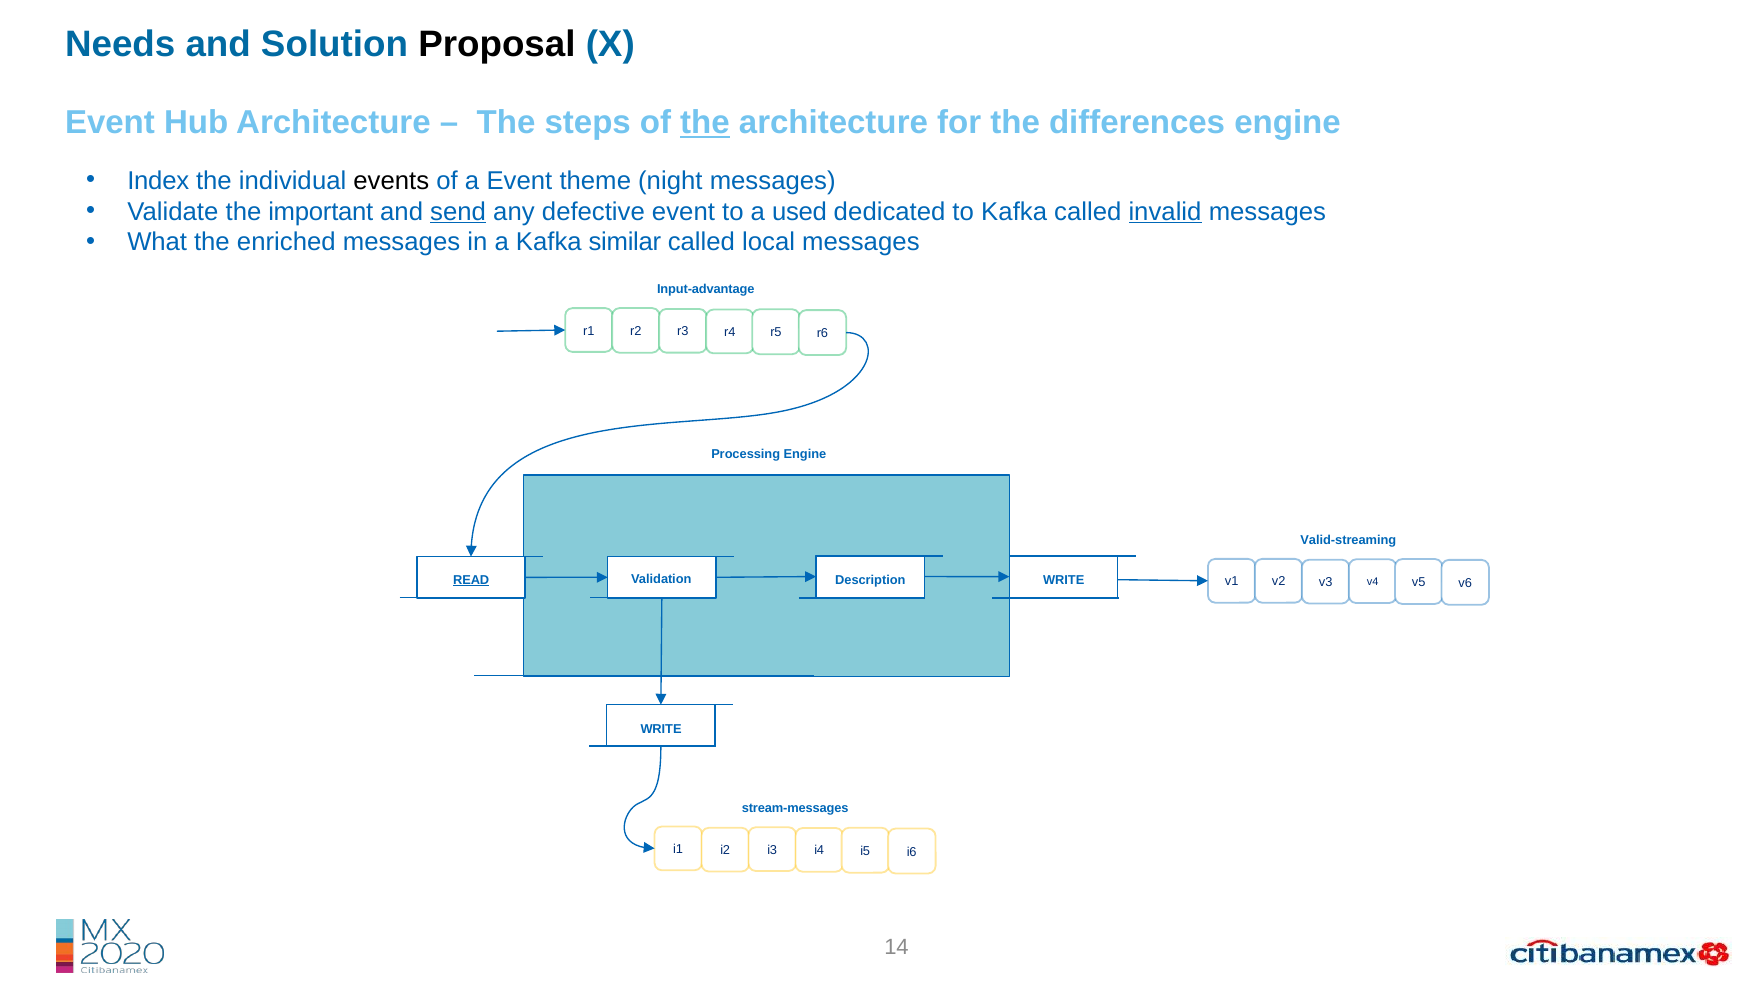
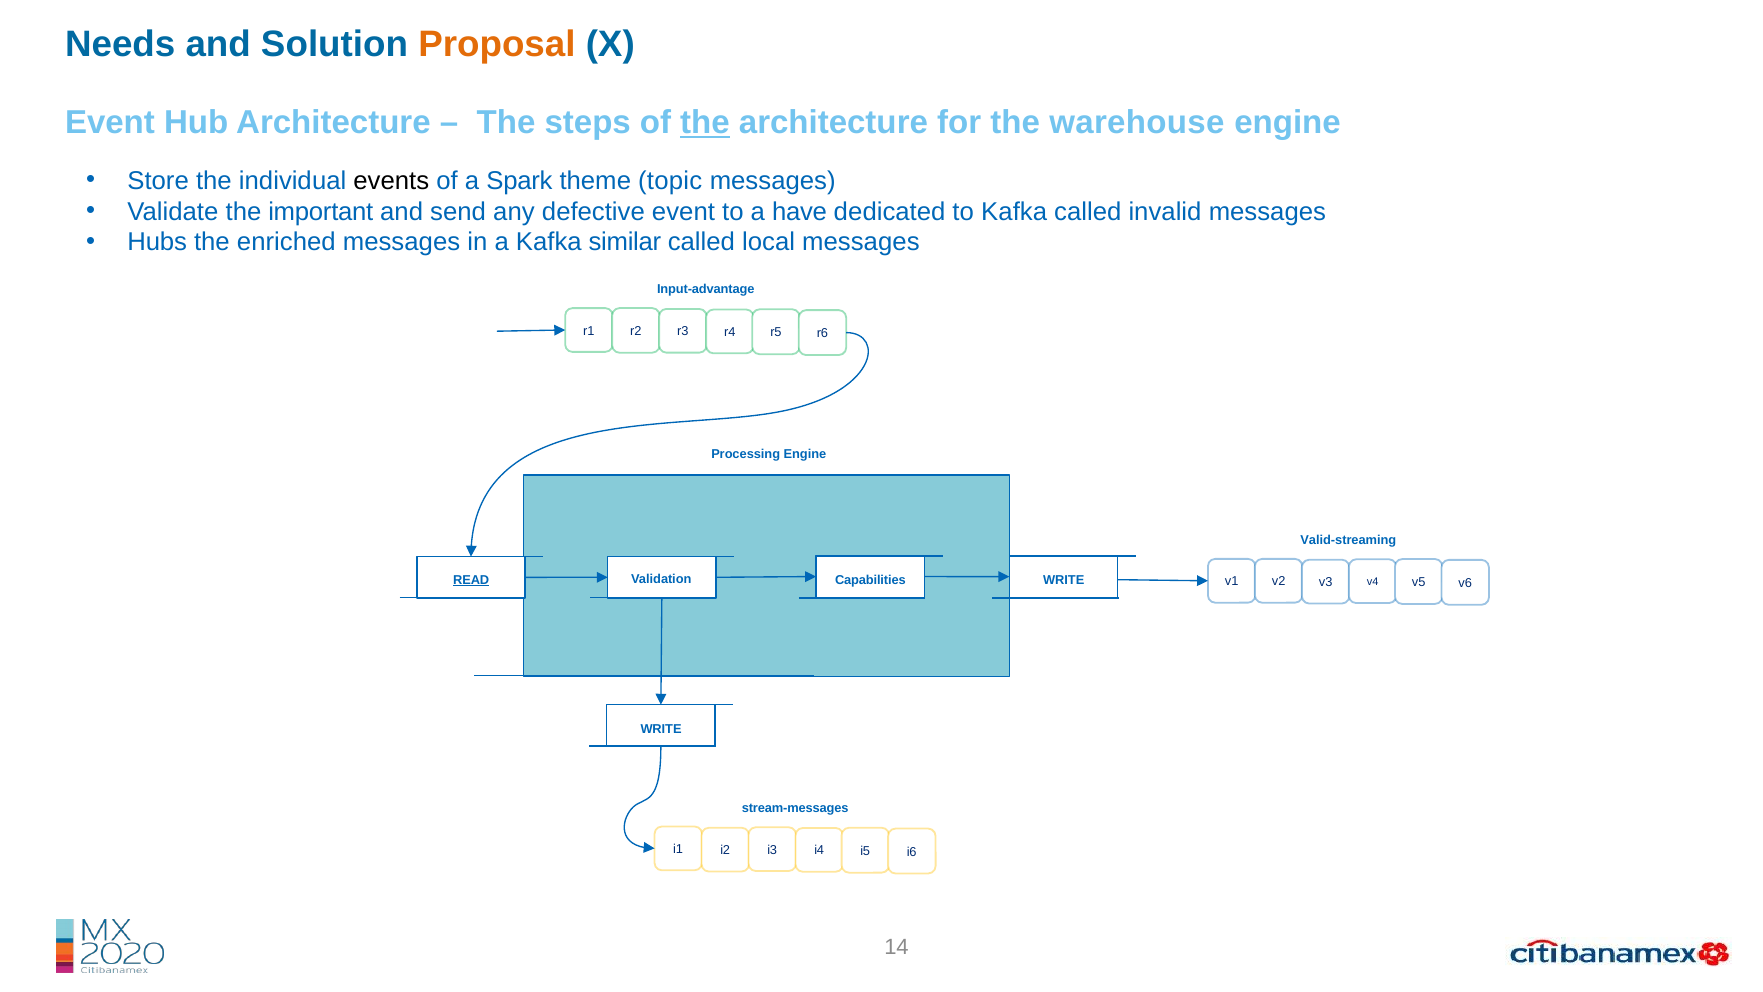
Proposal colour: black -> orange (497, 45)
differences: differences -> warehouse (1137, 122)
Index: Index -> Store (158, 181)
a Event: Event -> Spark (520, 181)
night: night -> topic (670, 181)
send underline: present -> none (458, 211)
used: used -> have (800, 211)
invalid underline: present -> none (1165, 211)
What: What -> Hubs (157, 242)
Description: Description -> Capabilities (870, 580)
